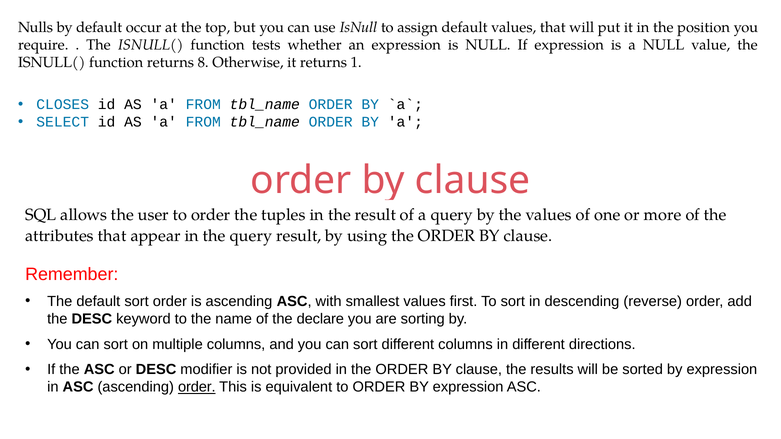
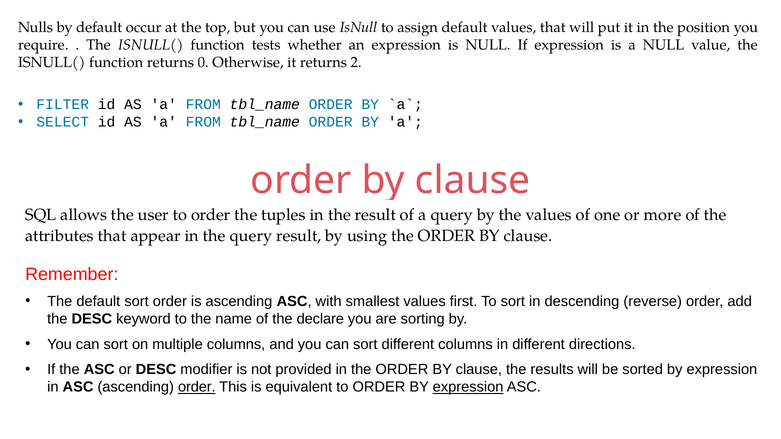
8: 8 -> 0 (203, 62)
1: 1 -> 2 (356, 62)
CLOSES: CLOSES -> FILTER (63, 105)
expression underline: none -> present (468, 387)
